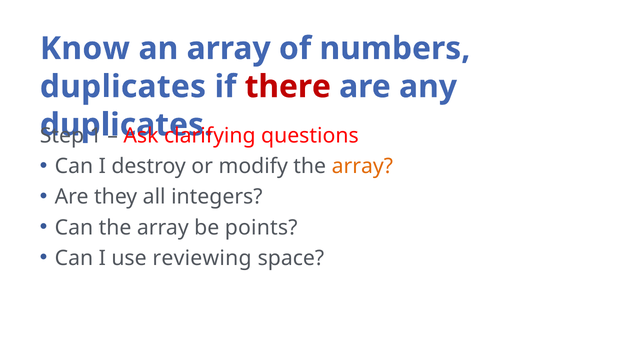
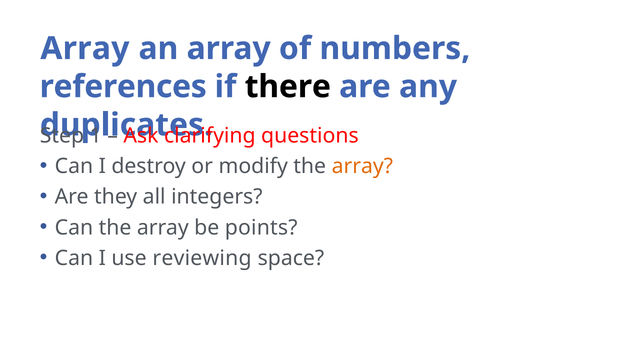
Know: Know -> Array (85, 49)
duplicates: duplicates -> references (123, 87)
there colour: red -> black (288, 87)
